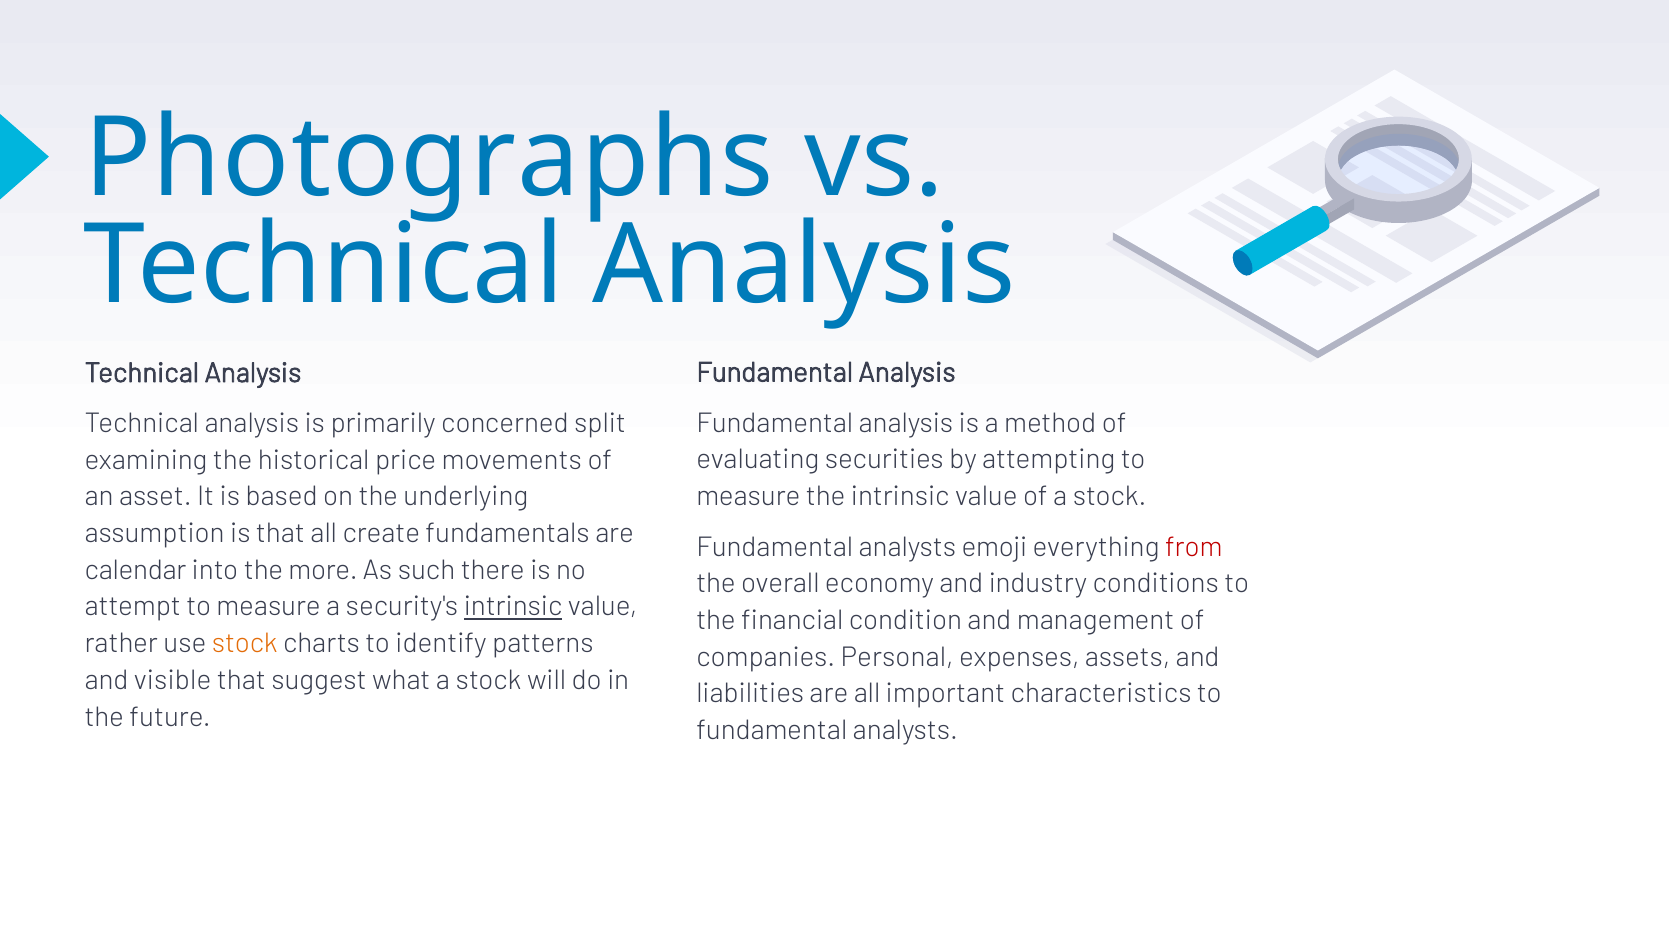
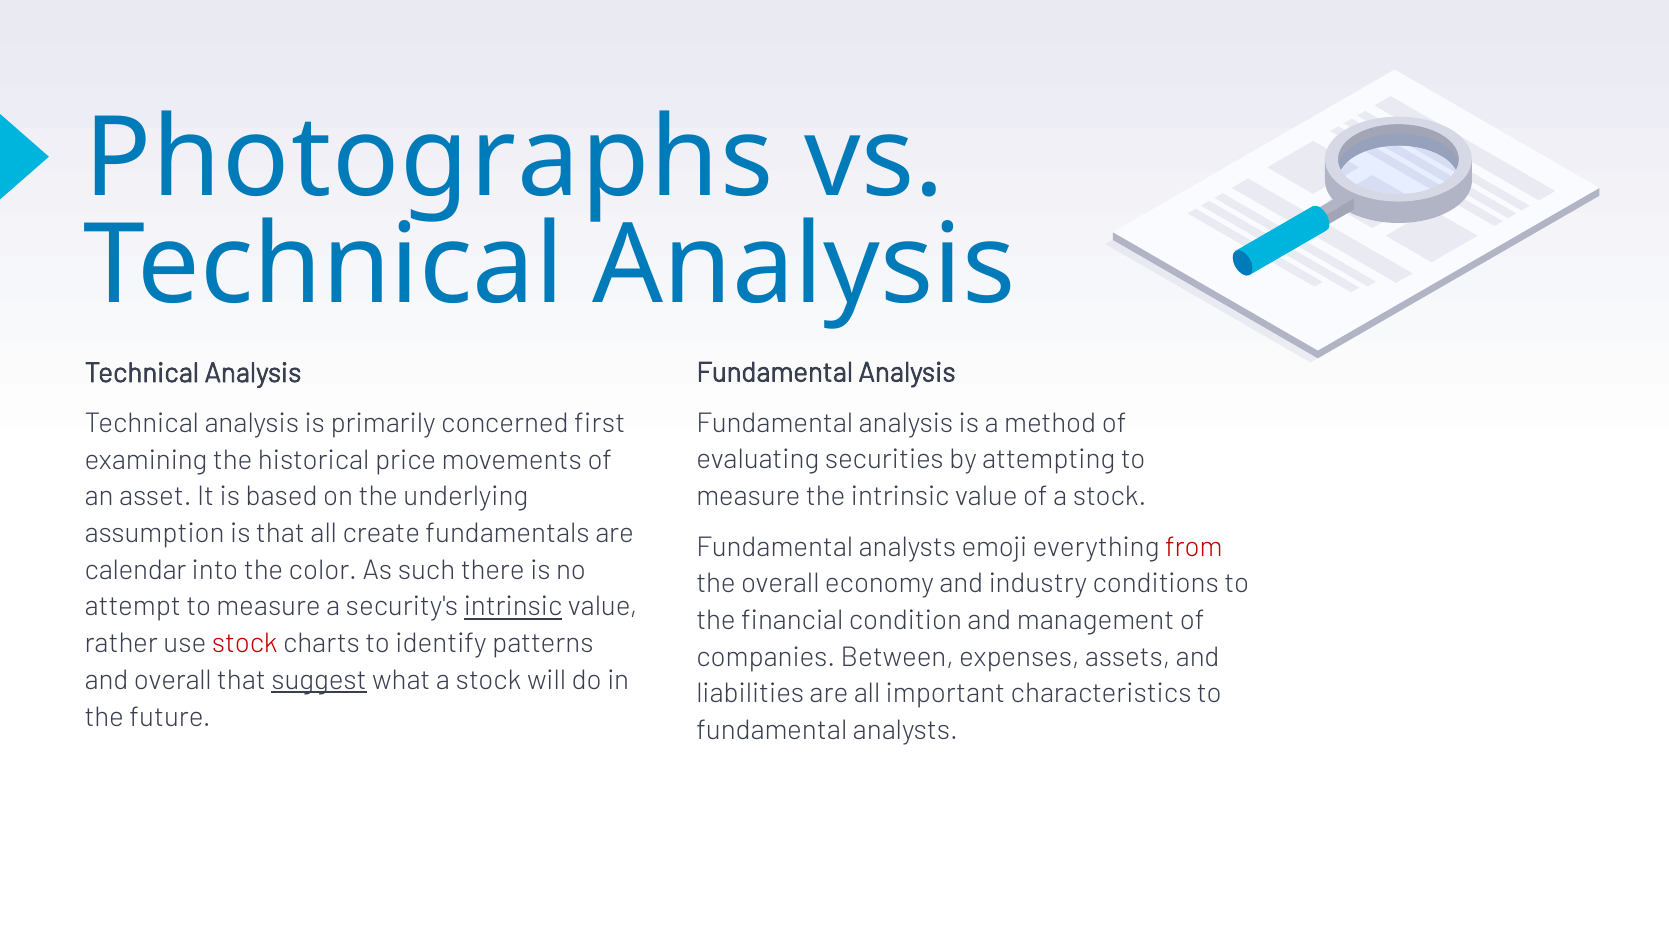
split: split -> first (600, 423)
more: more -> color (323, 570)
stock colour: orange -> red (245, 643)
Personal: Personal -> Between (897, 657)
and visible: visible -> overall (173, 680)
suggest underline: none -> present (319, 680)
